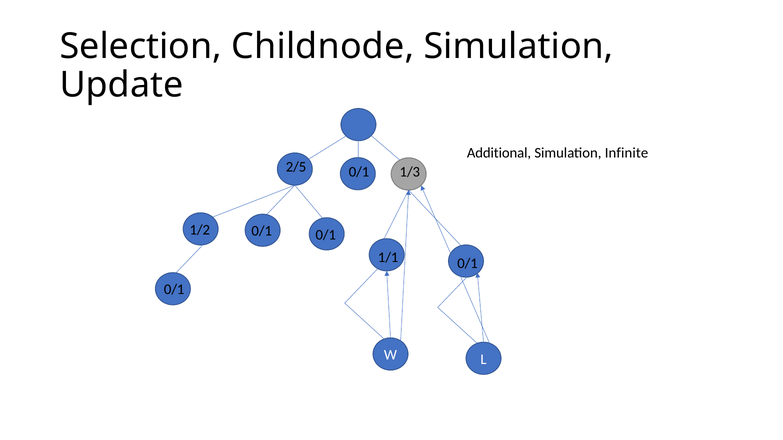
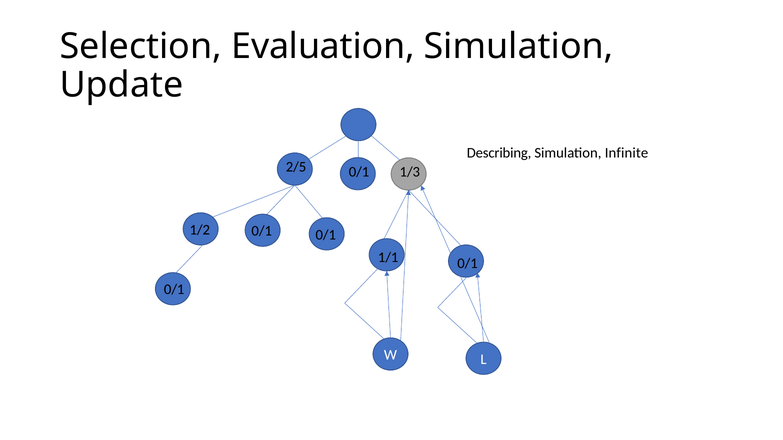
Childnode: Childnode -> Evaluation (323, 46)
Additional: Additional -> Describing (499, 153)
